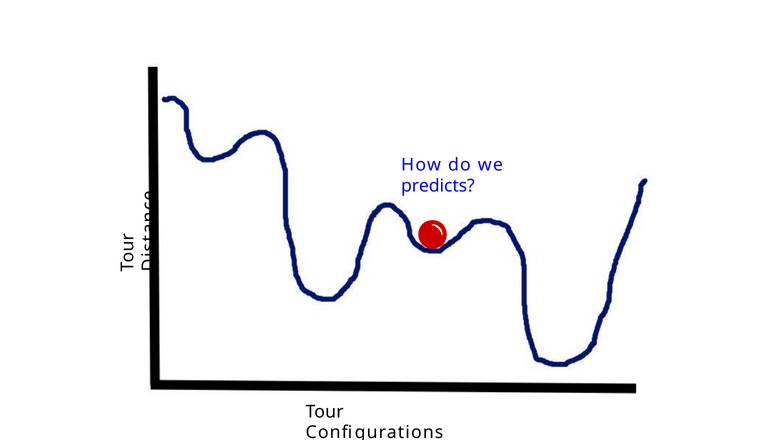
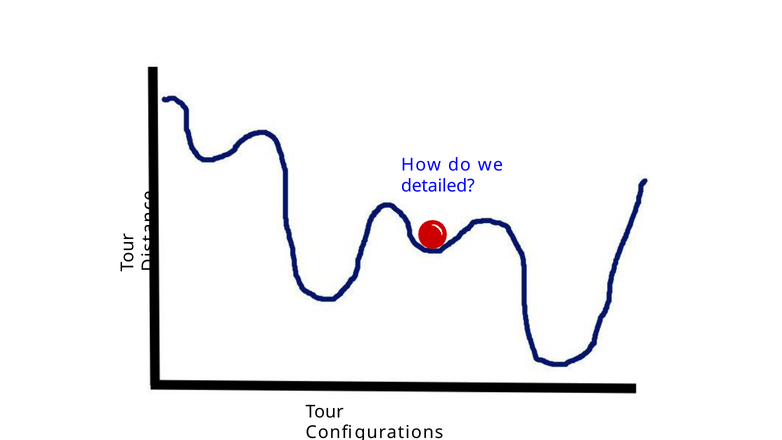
predicts: predicts -> detailed (438, 186)
